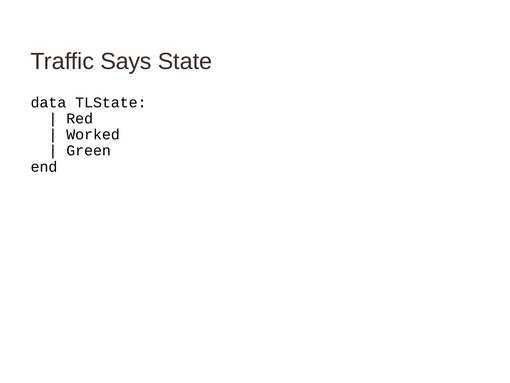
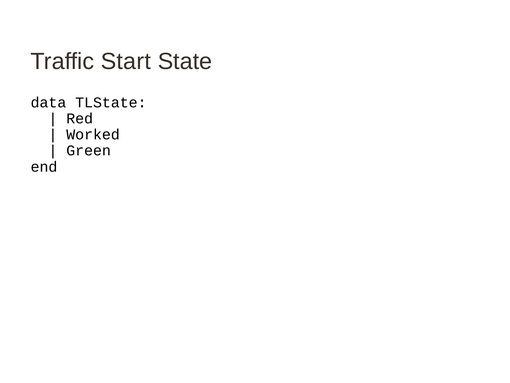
Says: Says -> Start (126, 61)
